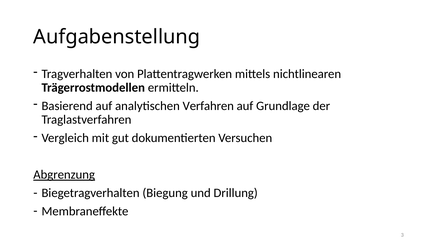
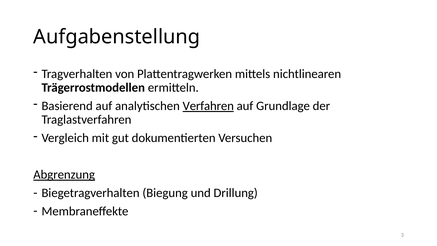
Verfahren underline: none -> present (208, 106)
